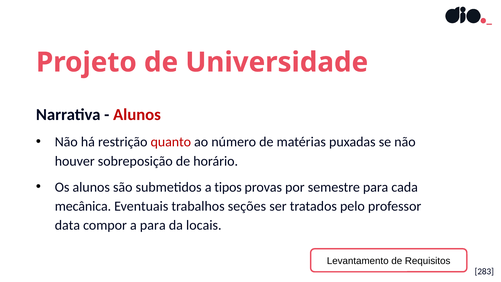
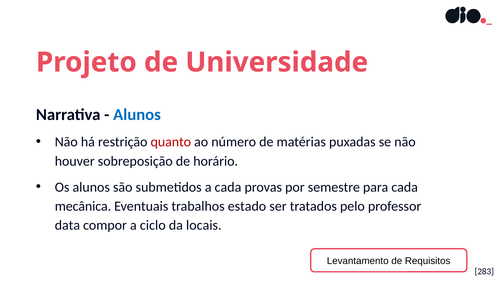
Alunos colour: red -> blue (137, 115)
a tipos: tipos -> cada (228, 187)
seções: seções -> estado (247, 206)
a para: para -> ciclo (153, 225)
